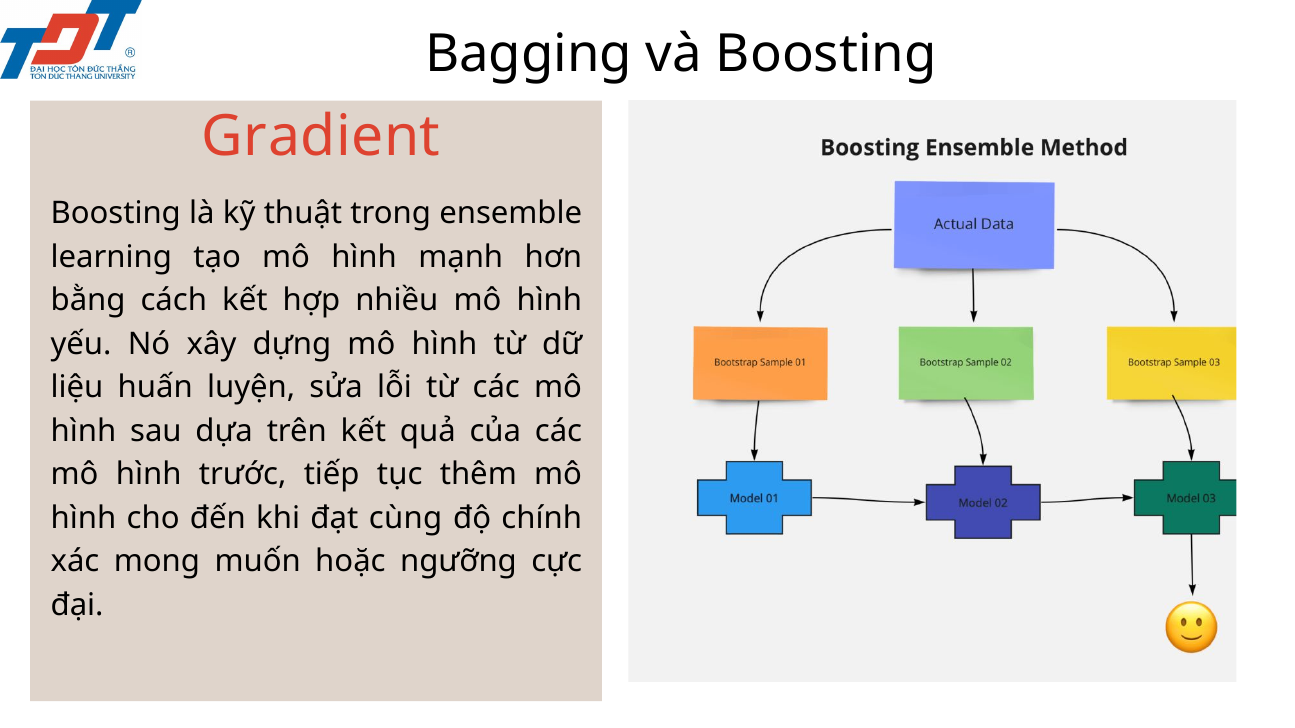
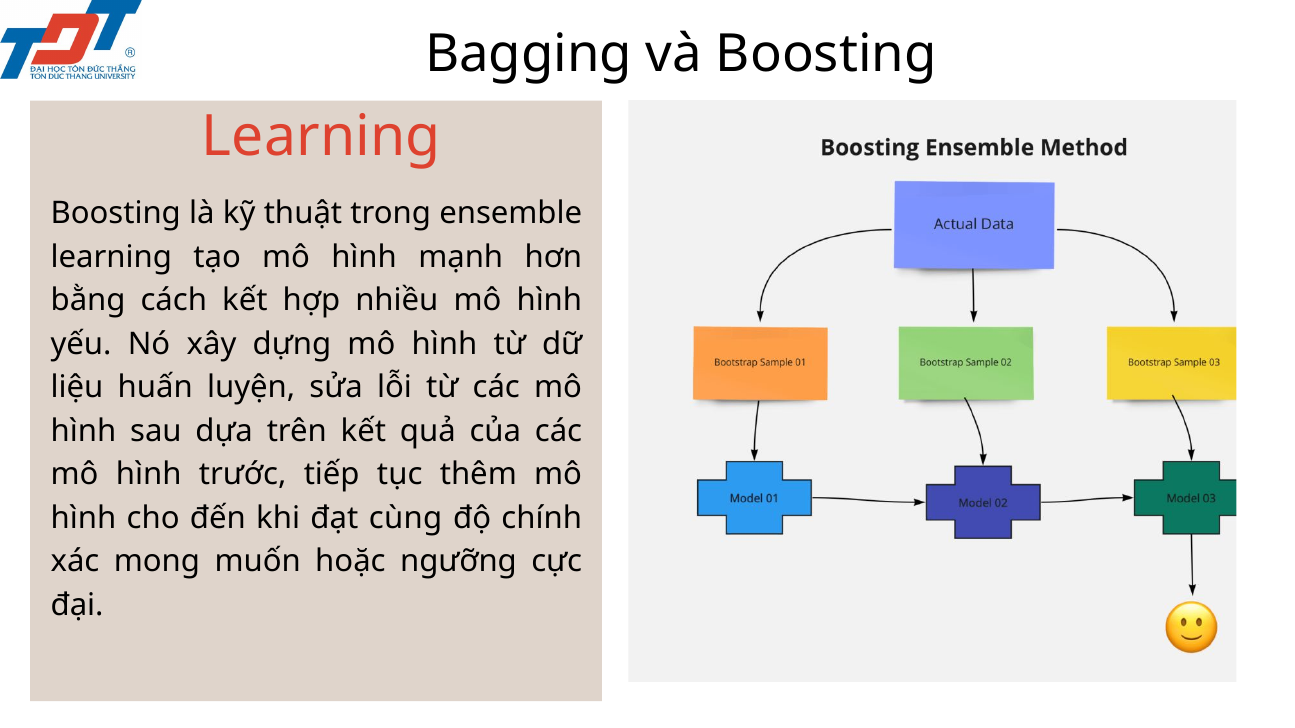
Gradient: Gradient -> Learning (321, 137)
